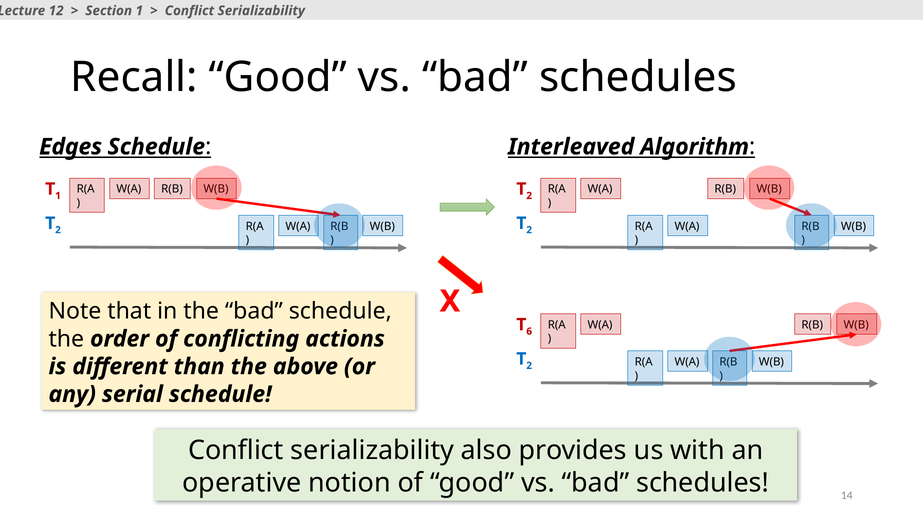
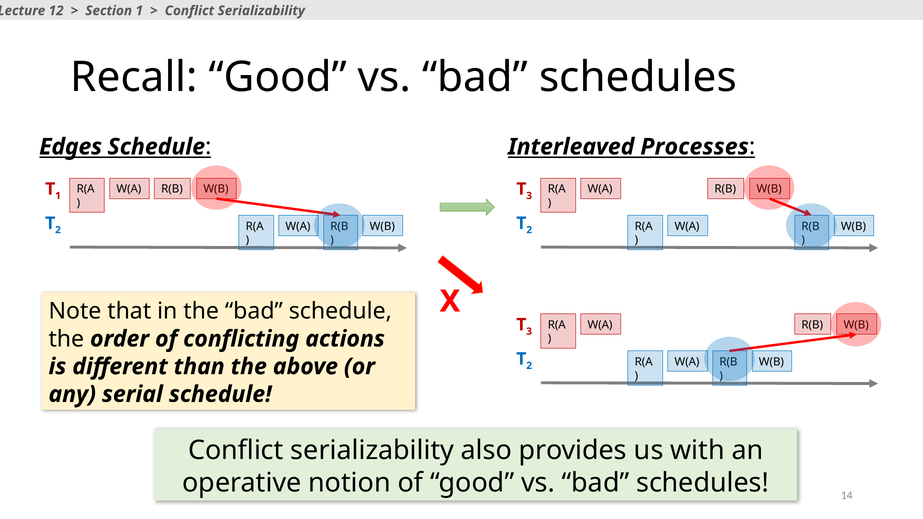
Algorithm: Algorithm -> Processes (695, 147)
2: 2 -> 3 (529, 196)
6: 6 -> 3 (529, 331)
